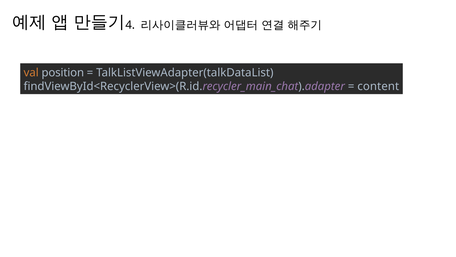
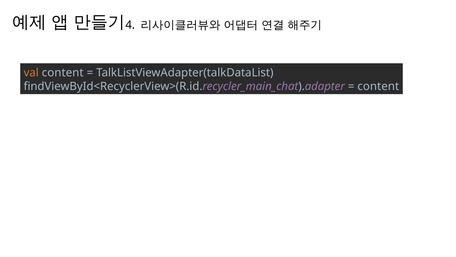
val position: position -> content (63, 73)
